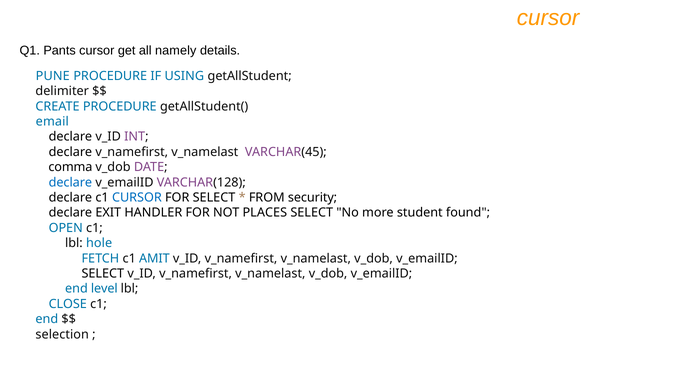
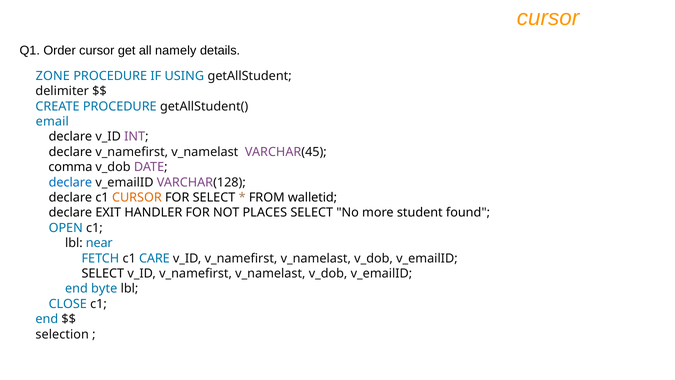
Pants: Pants -> Order (60, 50)
PUNE: PUNE -> ZONE (53, 76)
CURSOR colour: blue -> orange (137, 197)
security: security -> walletid (313, 197)
hole: hole -> near (99, 243)
AMIT: AMIT -> CARE (154, 258)
level: level -> byte (104, 289)
